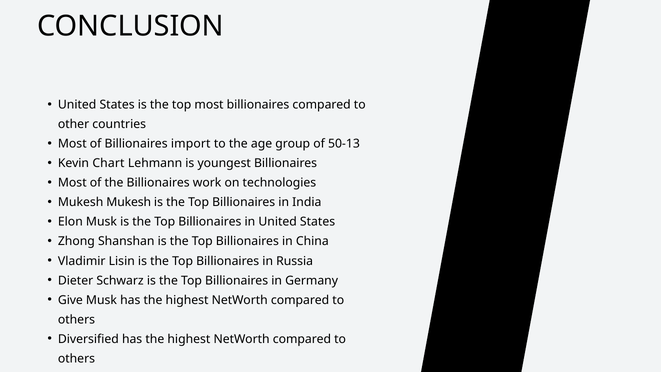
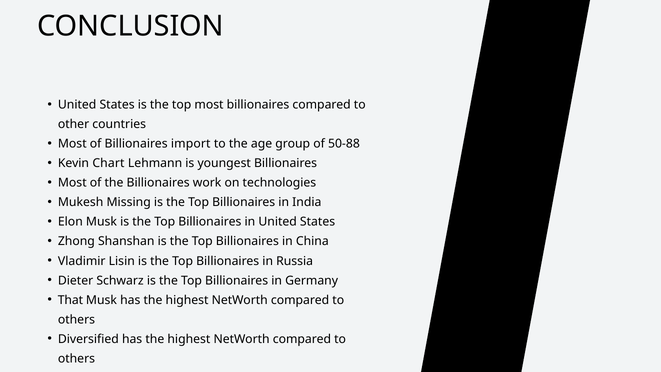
50-13: 50-13 -> 50-88 (344, 144)
Mukesh Mukesh: Mukesh -> Missing (129, 202)
Give: Give -> That (70, 300)
